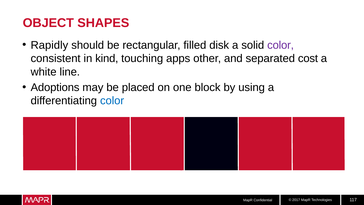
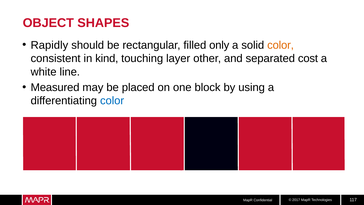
disk: disk -> only (219, 45)
color colour: purple -> orange (281, 45)
apps: apps -> layer (178, 58)
Adoptions: Adoptions -> Measured (55, 87)
